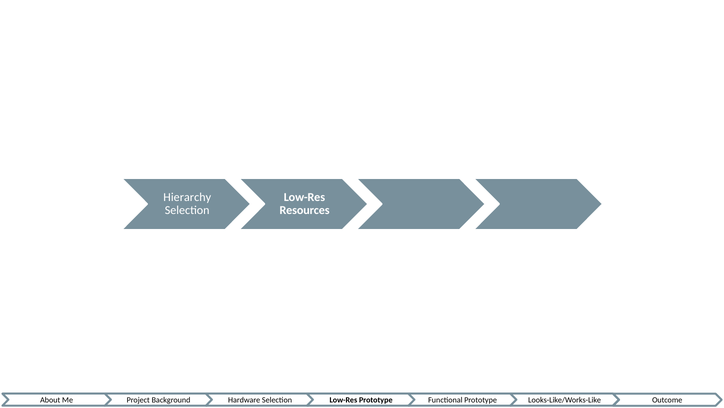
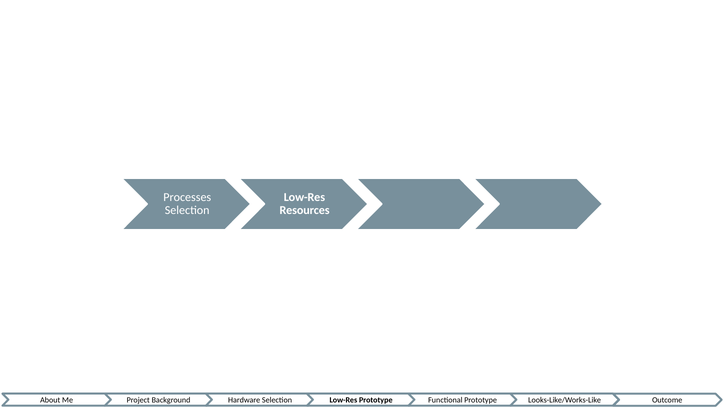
Hierarchy: Hierarchy -> Processes (187, 197)
